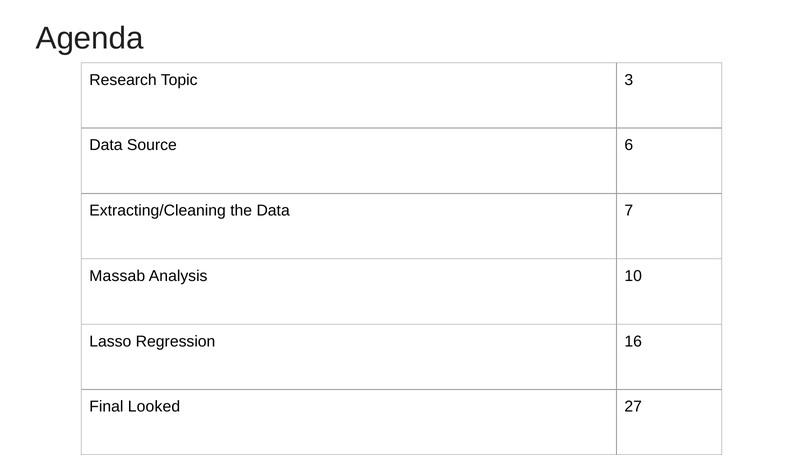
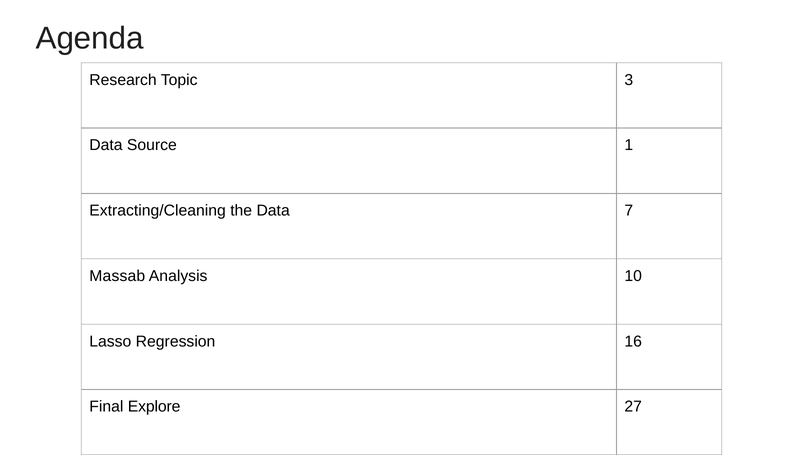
6: 6 -> 1 (629, 145)
Looked: Looked -> Explore (154, 407)
